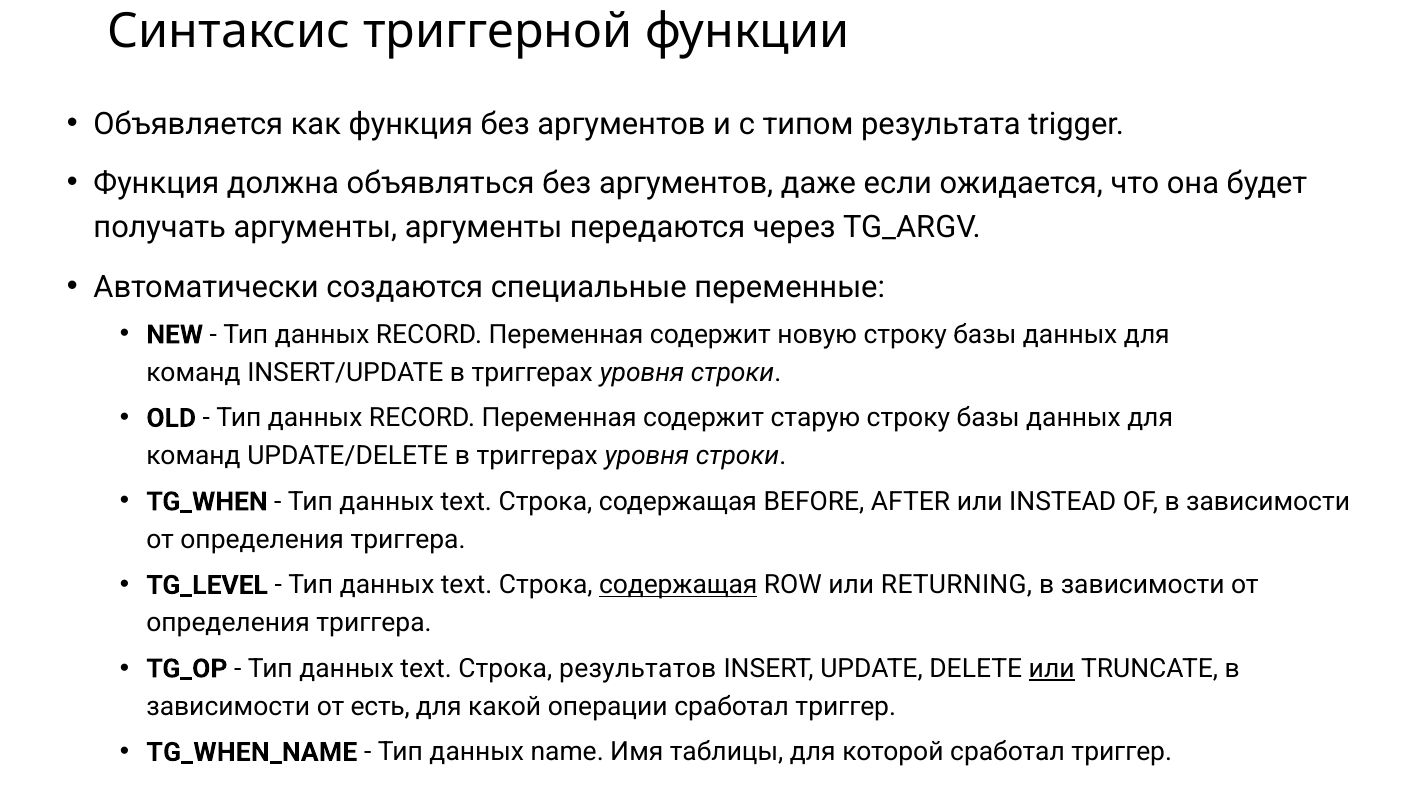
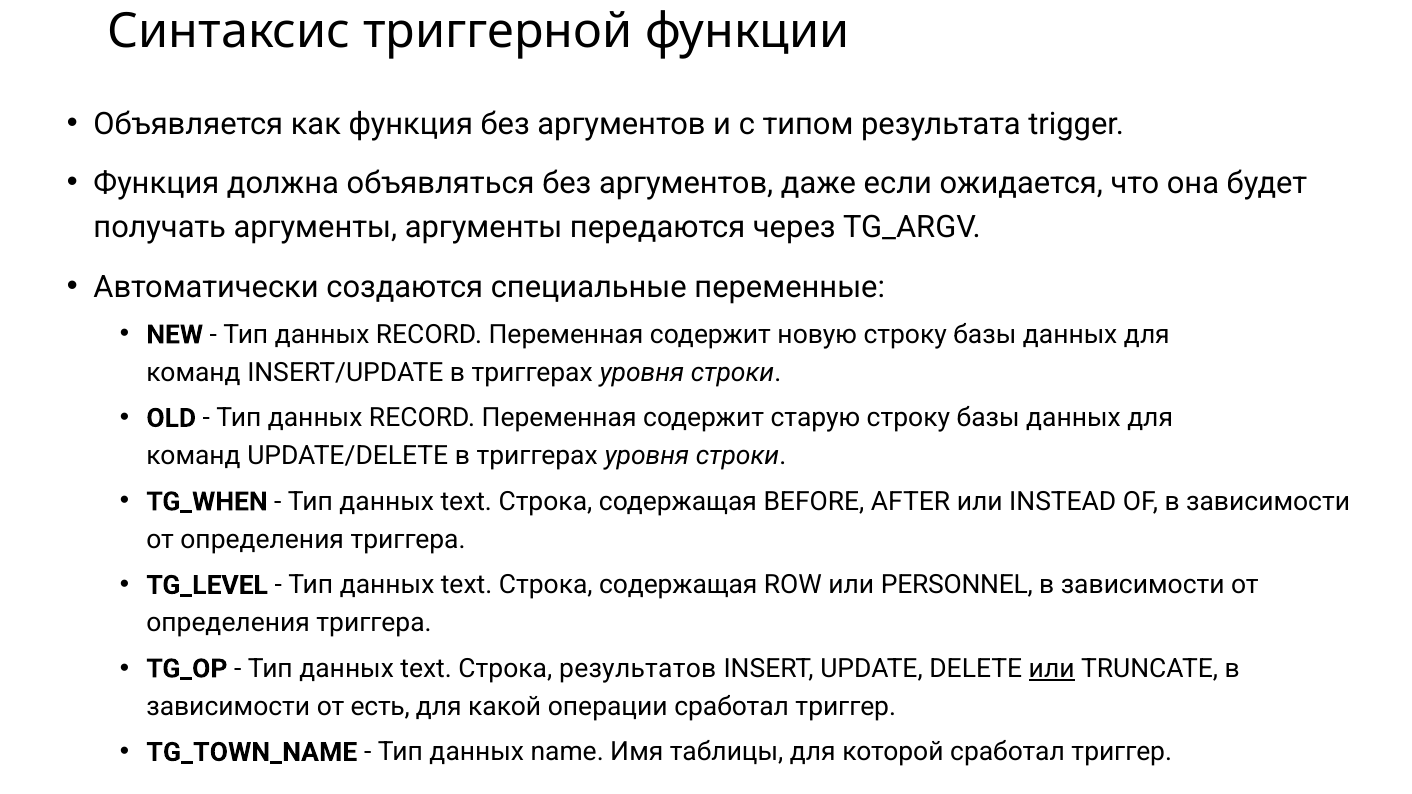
содержащая underline: present -> none (678, 585)
RETURNING: RETURNING -> PERSONNEL (957, 585)
TG_WHEN_NAME: TG_WHEN_NAME -> TG_TOWN_NAME (252, 752)
